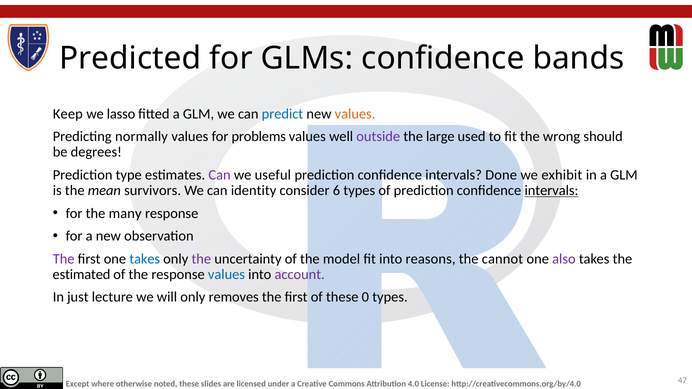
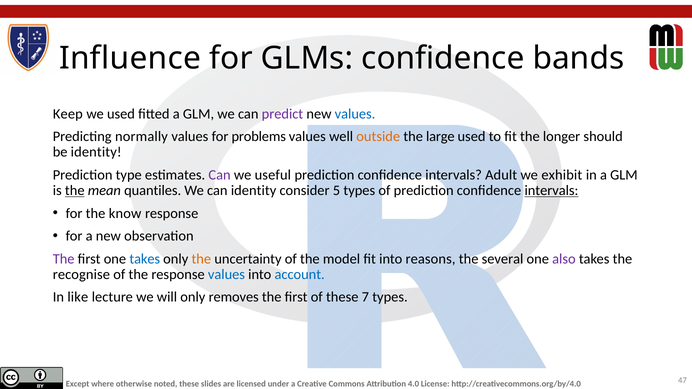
Predicted: Predicted -> Influence (130, 58)
we lasso: lasso -> used (121, 114)
predict colour: blue -> purple (282, 114)
values colour: orange -> blue (355, 114)
outside colour: purple -> orange (378, 137)
wrong: wrong -> longer (562, 137)
be degrees: degrees -> identity (96, 152)
Done: Done -> Adult (501, 175)
the underline: none -> present (75, 191)
survivors: survivors -> quantiles (153, 191)
6: 6 -> 5 (336, 191)
many: many -> know (125, 213)
the colour: purple -> orange (201, 259)
cannot: cannot -> several (503, 259)
estimated: estimated -> recognise (81, 275)
account colour: purple -> blue (300, 275)
just: just -> like (78, 297)
0: 0 -> 7 (365, 297)
